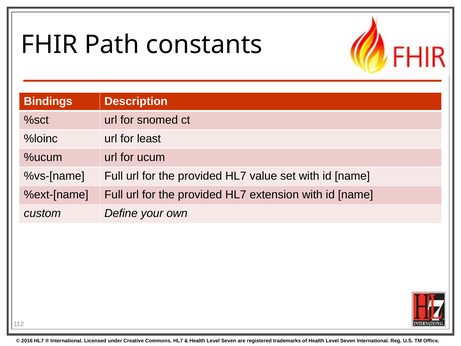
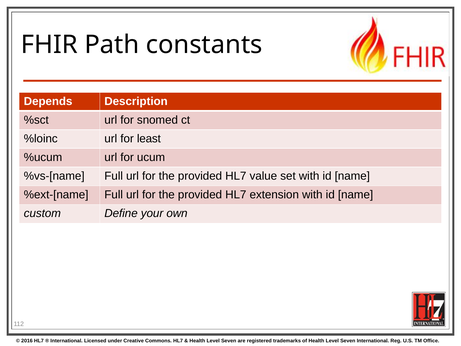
Bindings: Bindings -> Depends (48, 101)
